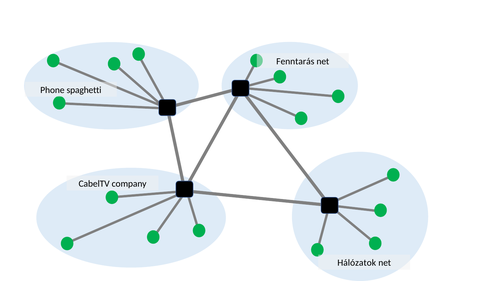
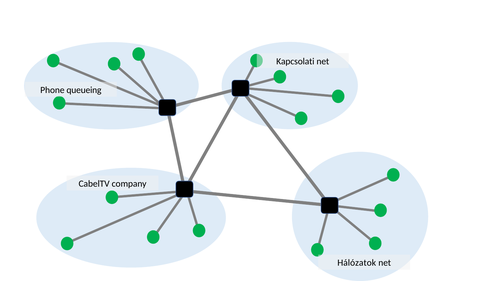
Fenntarás: Fenntarás -> Kapcsolati (295, 61)
spaghetti: spaghetti -> queueing (84, 90)
